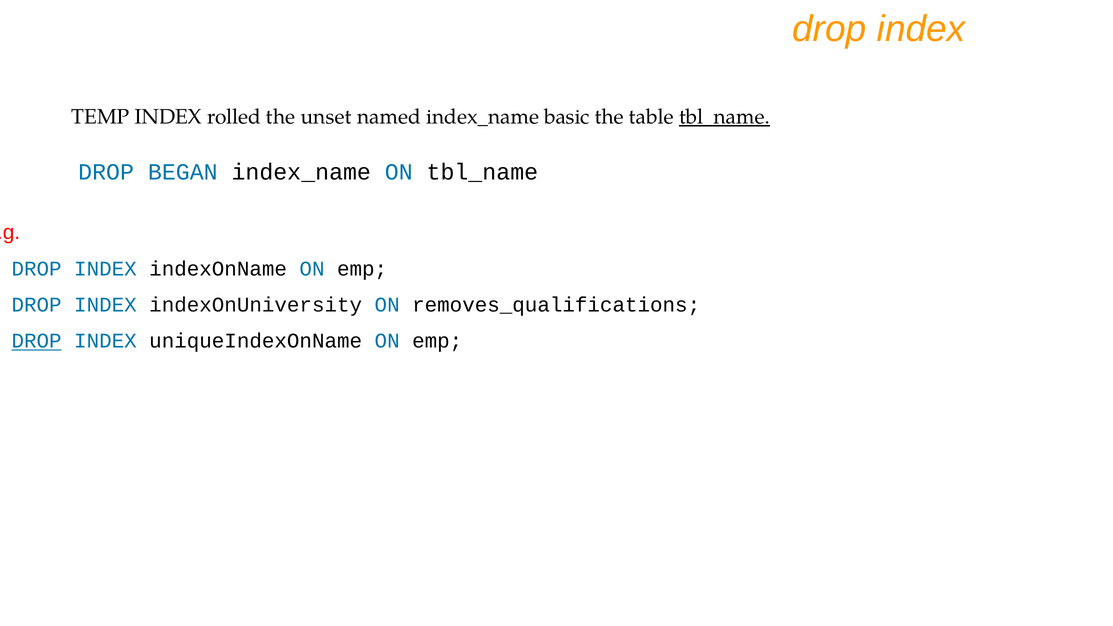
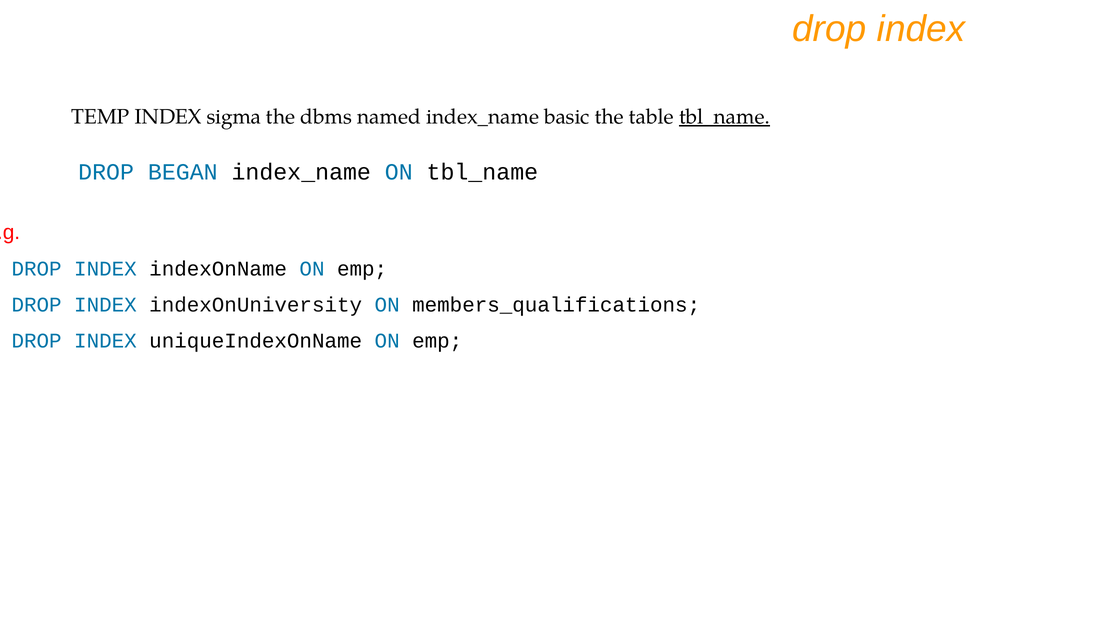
rolled: rolled -> sigma (234, 117)
unset: unset -> dbms (326, 117)
removes_qualifications: removes_qualifications -> members_qualifications (556, 305)
DROP underline: present -> none (37, 341)
